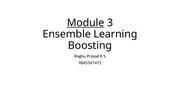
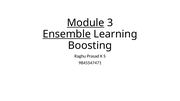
Ensemble underline: none -> present (67, 34)
